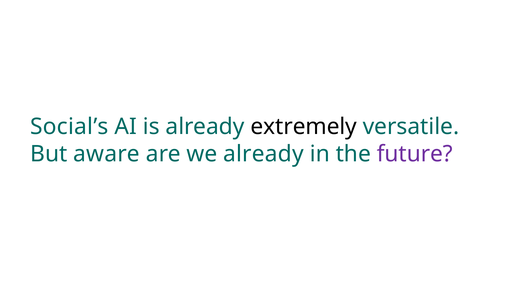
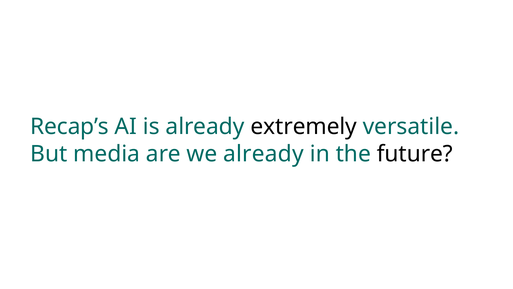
Social’s: Social’s -> Recap’s (70, 127)
aware: aware -> media (107, 154)
future colour: purple -> black (415, 154)
